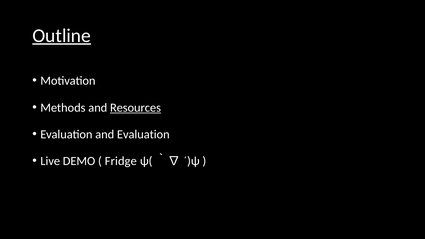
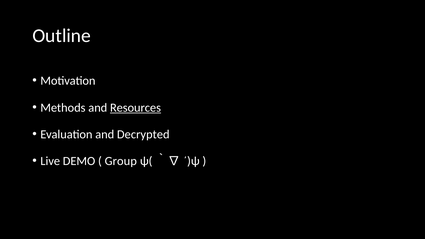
Outline underline: present -> none (62, 36)
and Evaluation: Evaluation -> Decrypted (143, 134)
Fridge: Fridge -> Group (121, 161)
